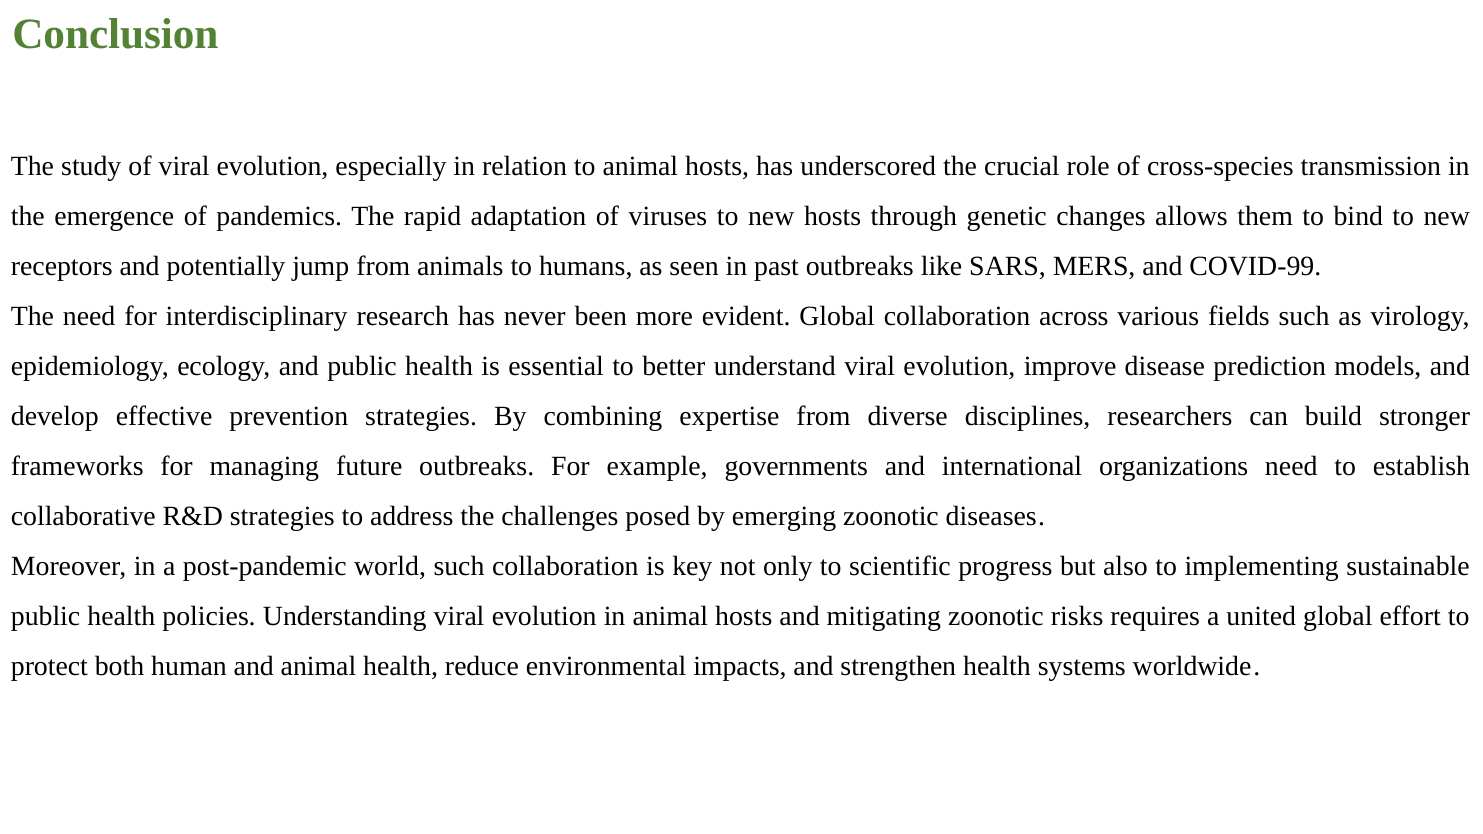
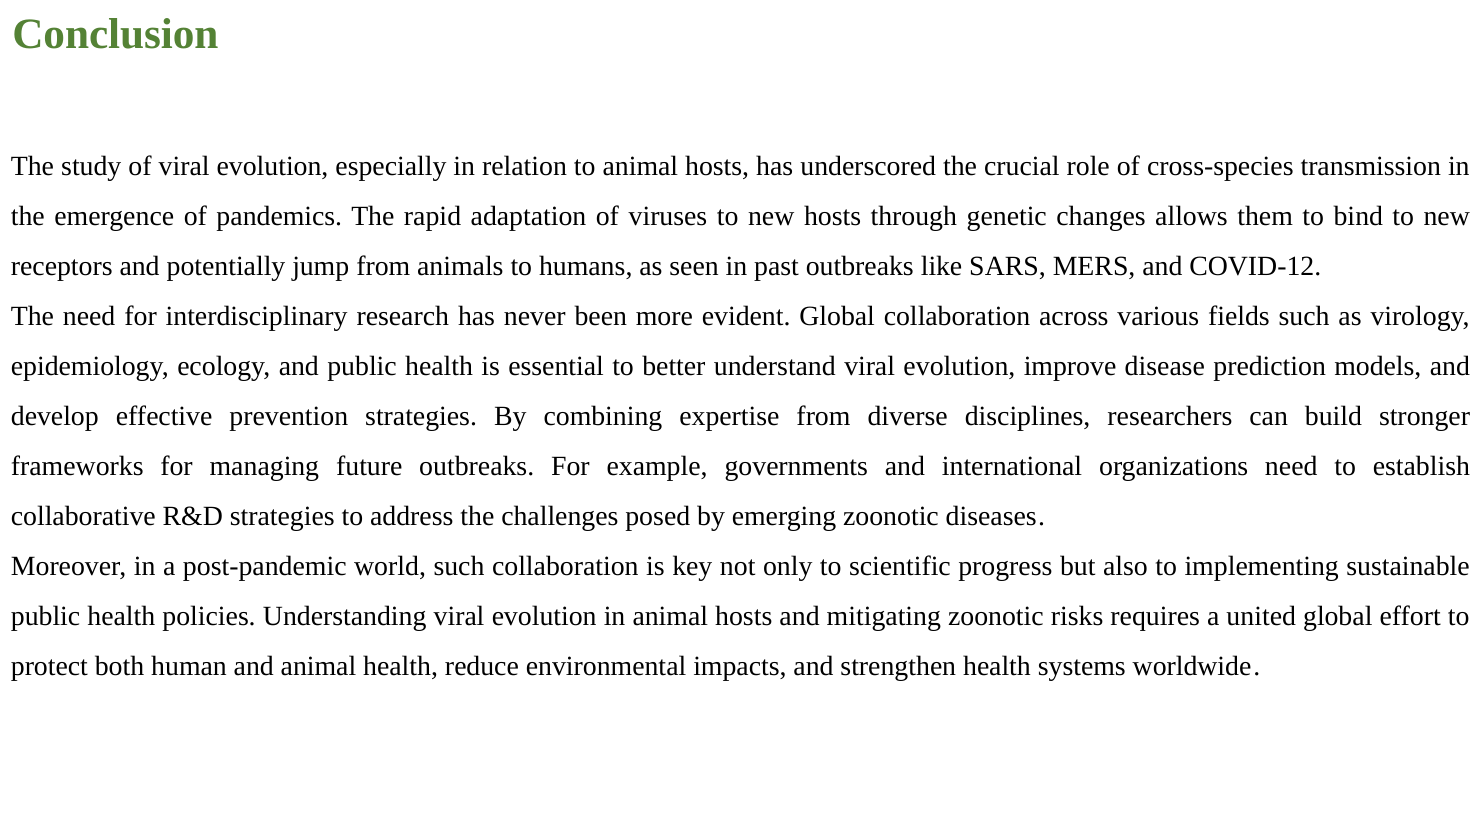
COVID-99: COVID-99 -> COVID-12 (1255, 266)
